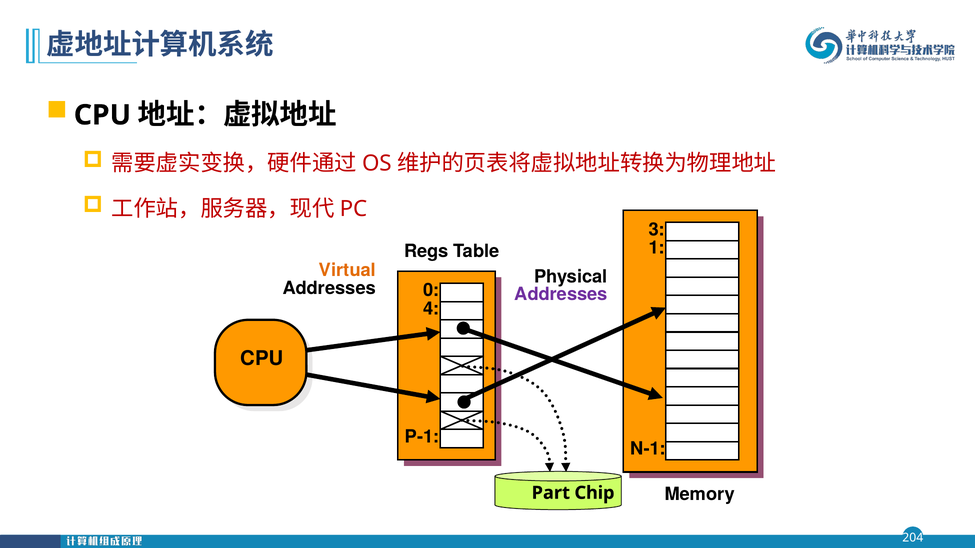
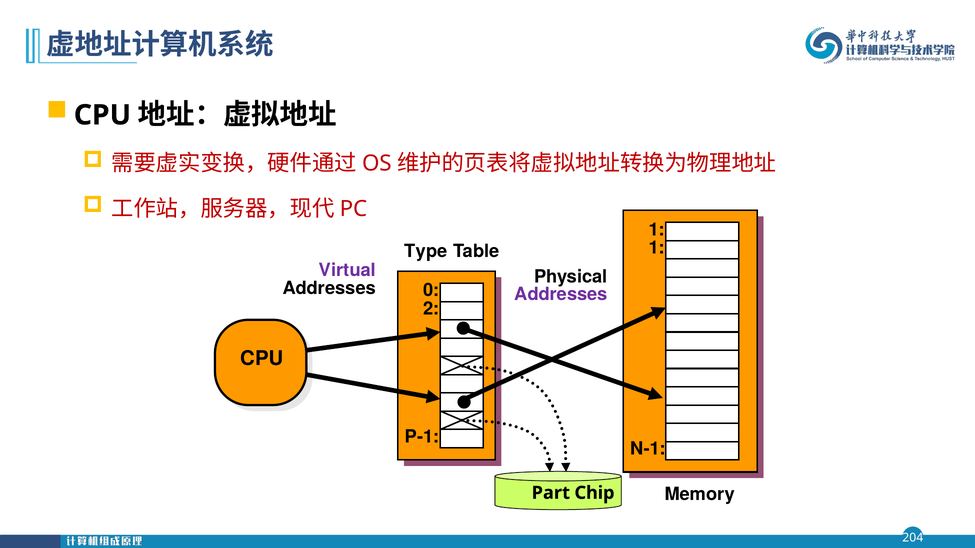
3: 3 -> 1 (657, 230)
Regs: Regs -> Type (426, 252)
Virtual colour: orange -> purple (347, 271)
4: 4 -> 2 (431, 309)
